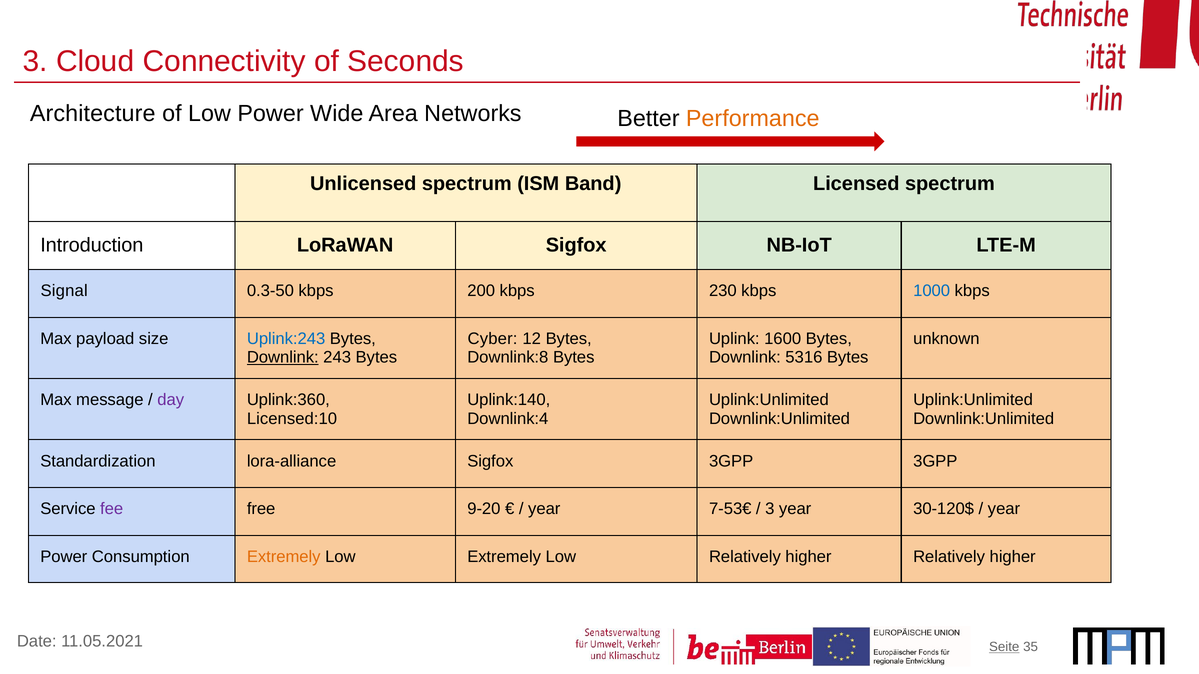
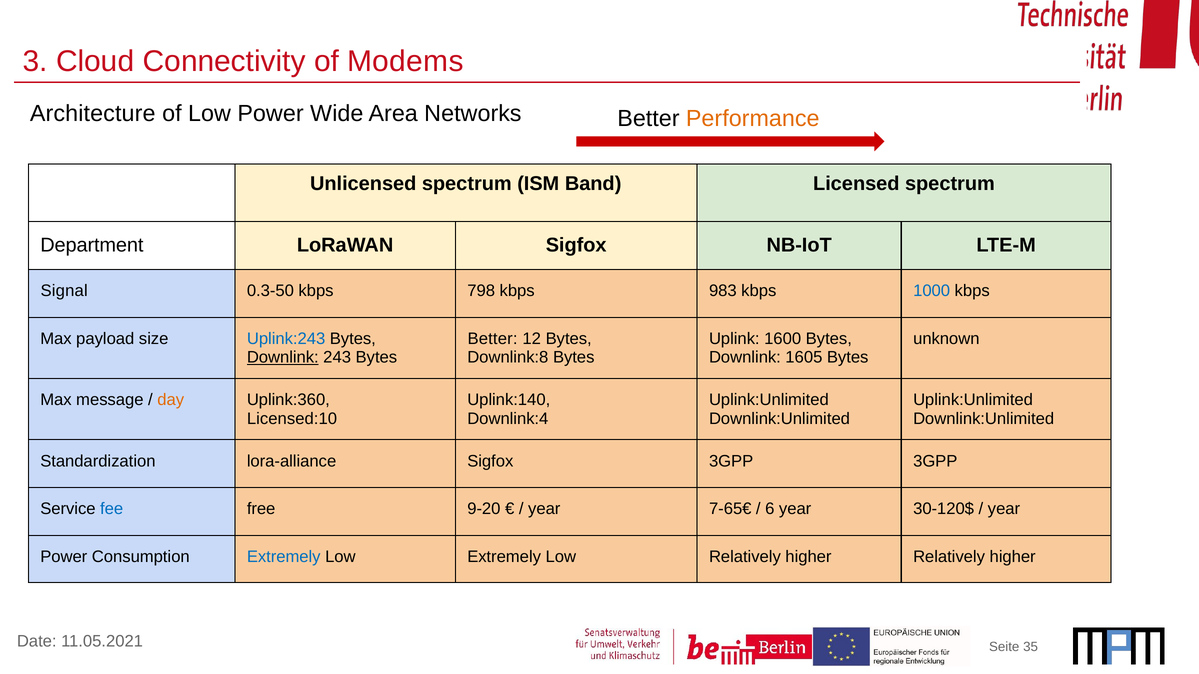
Seconds: Seconds -> Modems (405, 61)
Introduction: Introduction -> Department (92, 245)
200: 200 -> 798 (481, 291)
230: 230 -> 983 (723, 291)
Cyber: Cyber -> Better (493, 339)
5316: 5316 -> 1605 (804, 358)
day colour: purple -> orange (171, 400)
fee colour: purple -> blue (112, 509)
7-53€: 7-53€ -> 7-65€ (730, 509)
3: 3 -> 6 (770, 509)
Extremely colour: orange -> blue (284, 557)
Seite underline: present -> none (1004, 647)
